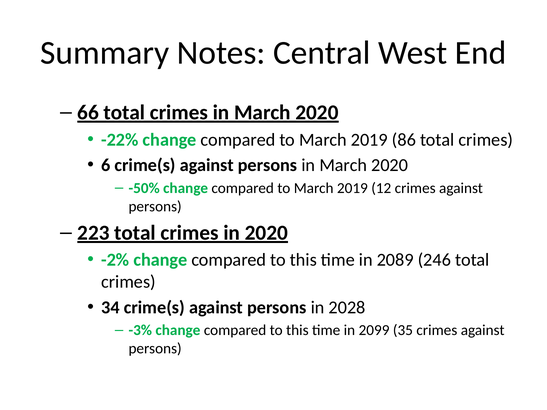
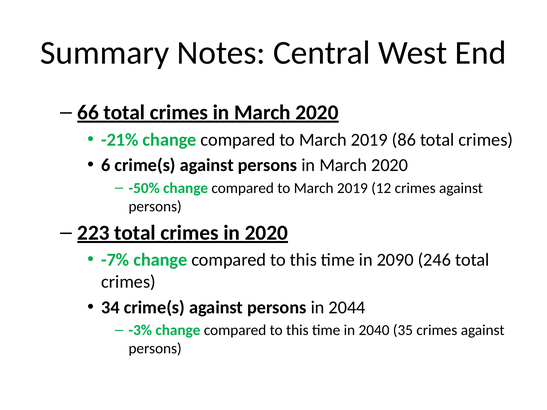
-22%: -22% -> -21% (120, 140)
-2%: -2% -> -7% (115, 260)
2089: 2089 -> 2090 (395, 260)
2028: 2028 -> 2044 (347, 308)
2099: 2099 -> 2040 (374, 330)
